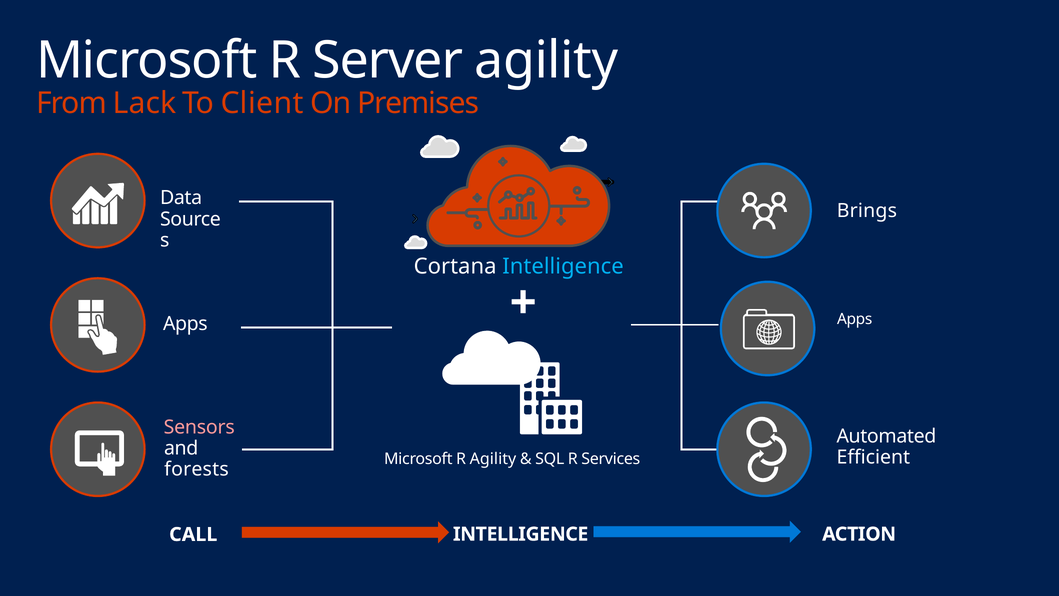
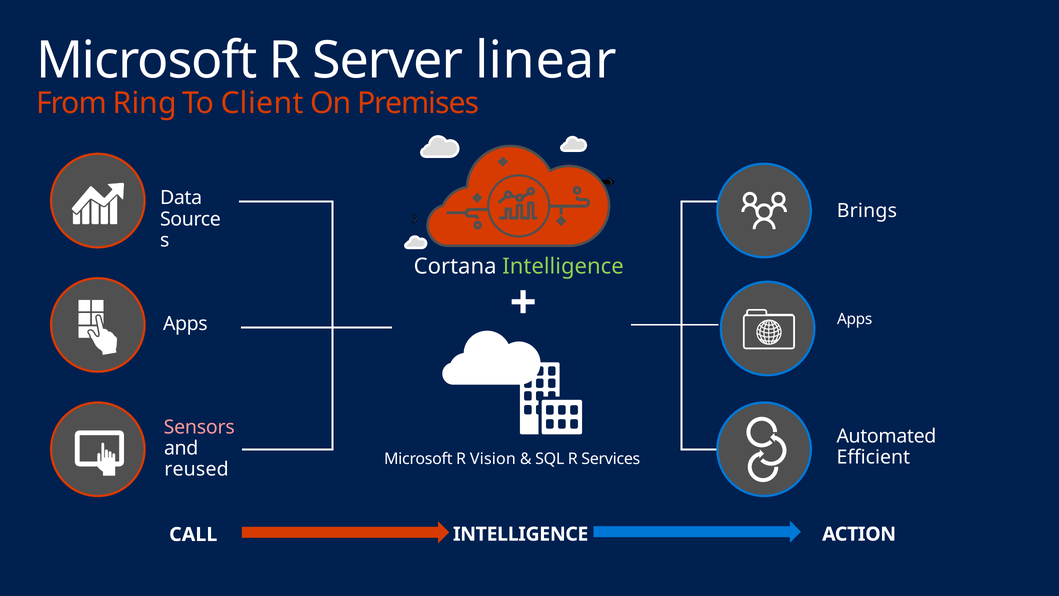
Server agility: agility -> linear (546, 61)
Lack: Lack -> Ring (145, 103)
Intelligence colour: light blue -> light green (563, 266)
R Agility: Agility -> Vision (493, 459)
forests: forests -> reused (196, 469)
